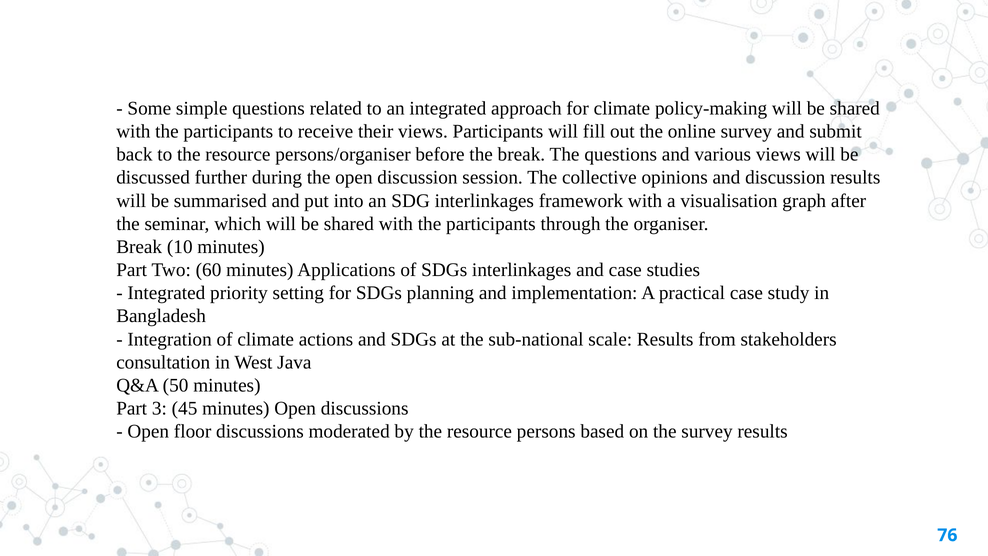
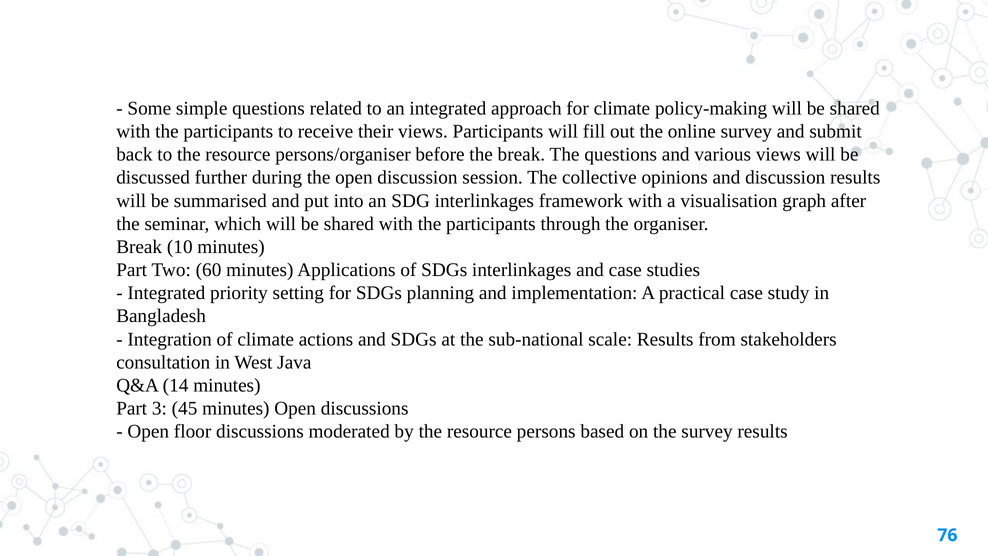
50: 50 -> 14 (176, 385)
